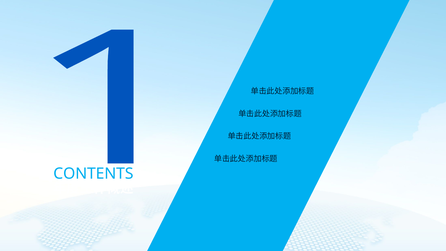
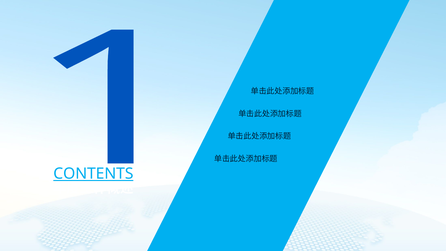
CONTENTS underline: none -> present (93, 174)
